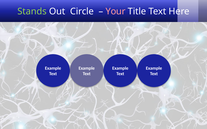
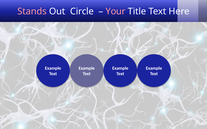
Stands colour: light green -> pink (32, 11)
